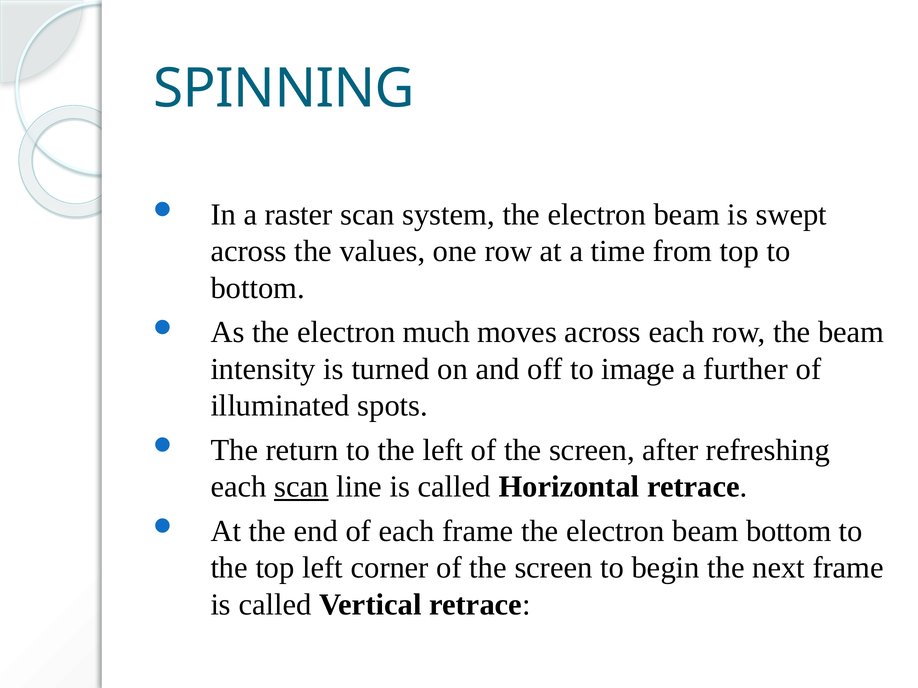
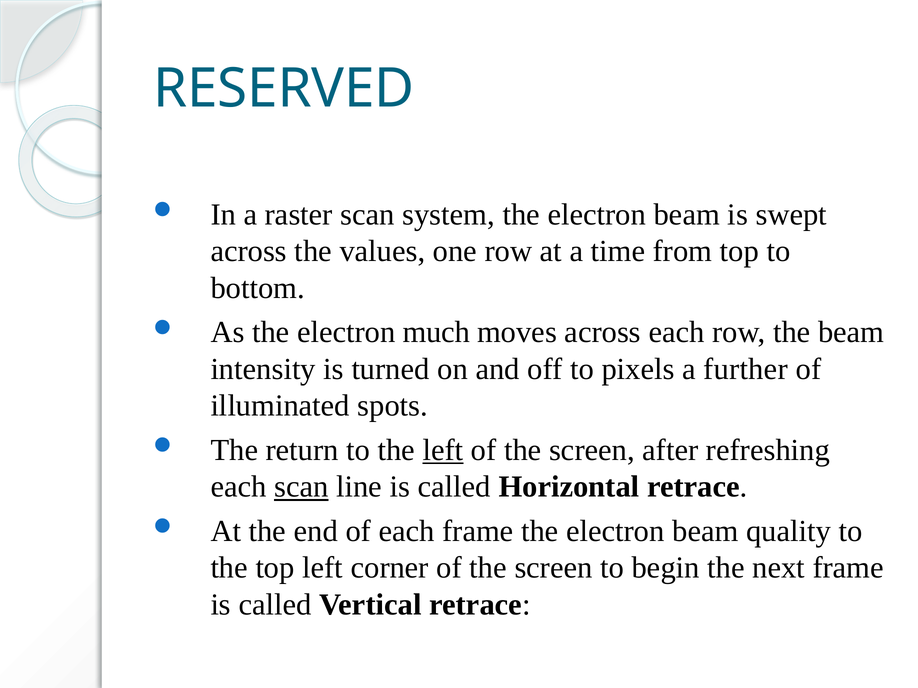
SPINNING: SPINNING -> RESERVED (284, 89)
image: image -> pixels (638, 369)
left underline: none -> present (443, 450)
beam bottom: bottom -> quality (789, 532)
